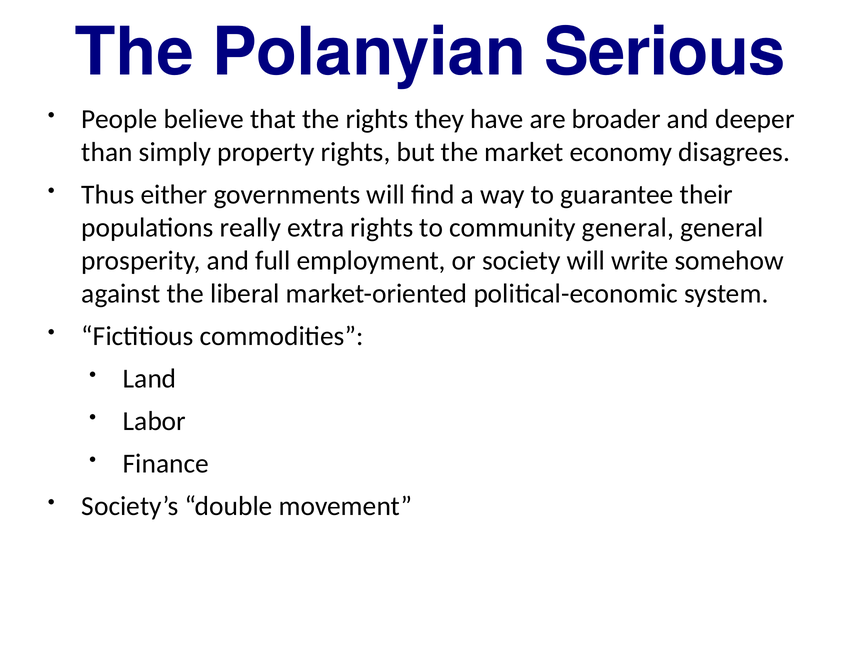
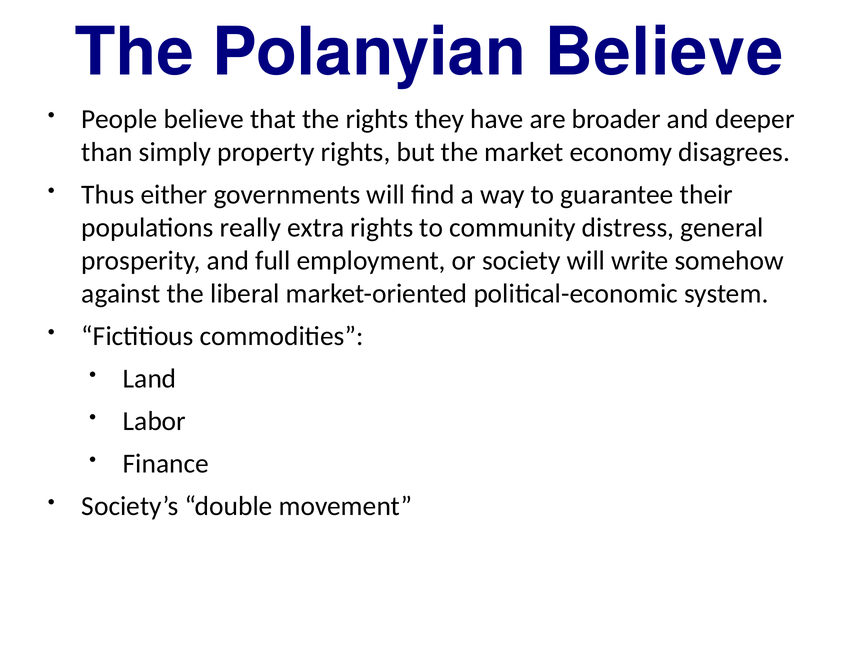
Polanyian Serious: Serious -> Believe (664, 53)
community general: general -> distress (628, 228)
